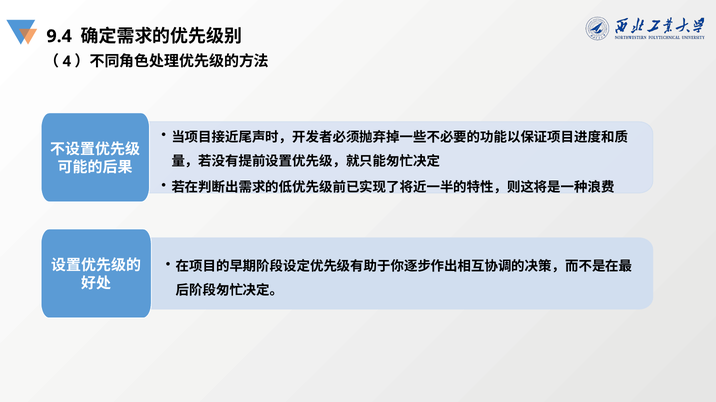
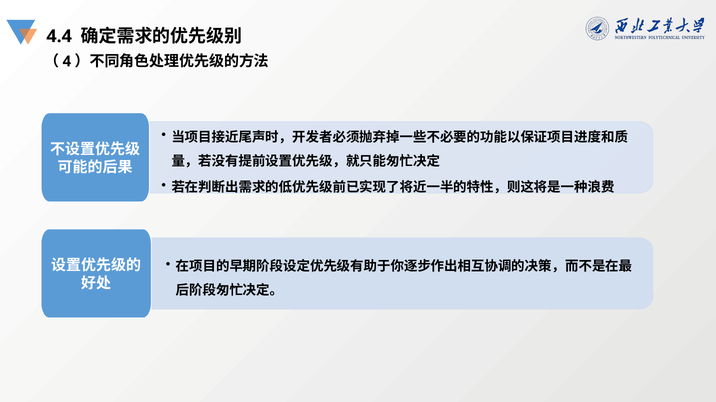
9.4: 9.4 -> 4.4 (59, 36)
